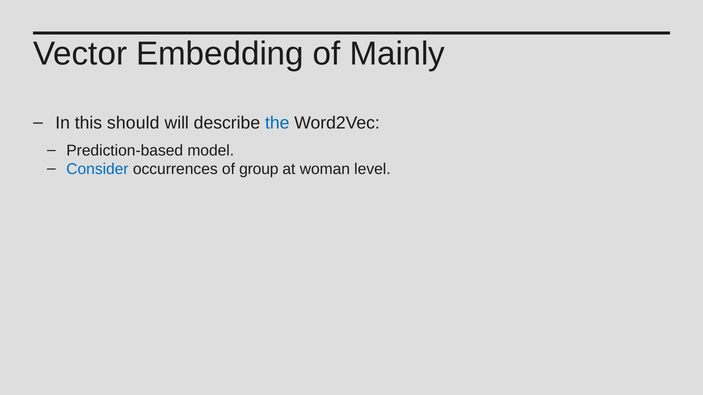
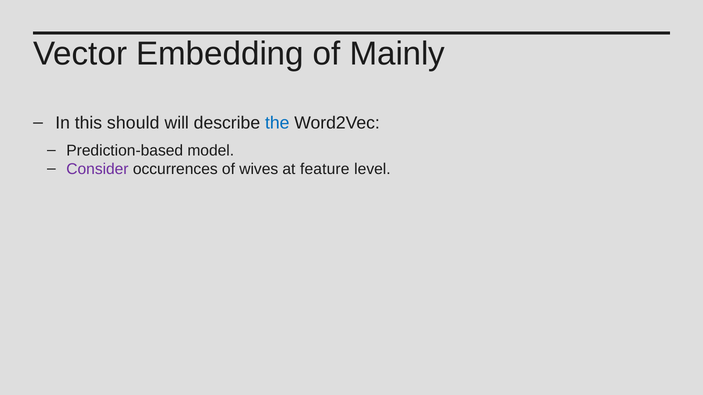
Consider colour: blue -> purple (97, 169)
group: group -> wives (259, 169)
woman: woman -> feature (325, 169)
